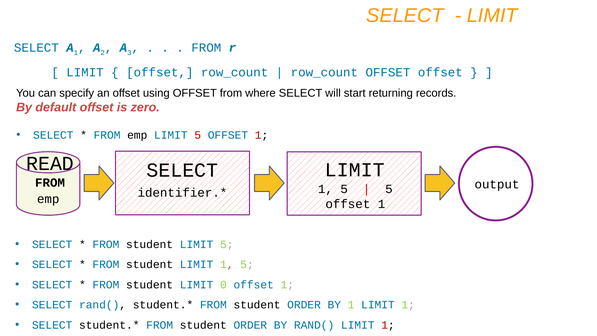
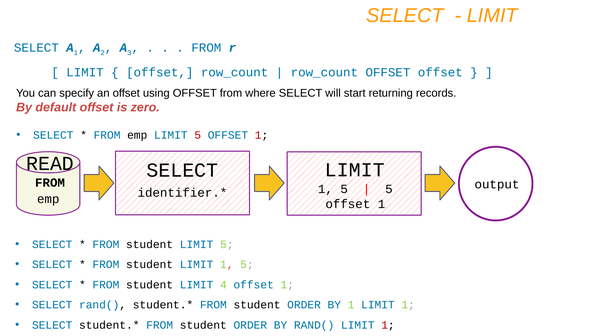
0: 0 -> 4 (223, 285)
